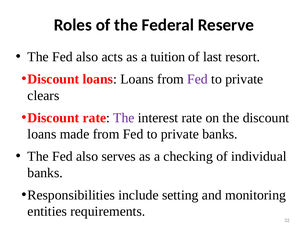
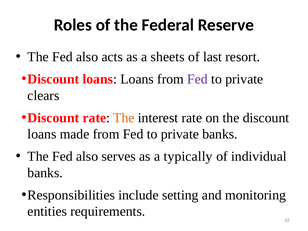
tuition: tuition -> sheets (168, 57)
The colour: purple -> orange (124, 118)
checking: checking -> typically (188, 156)
